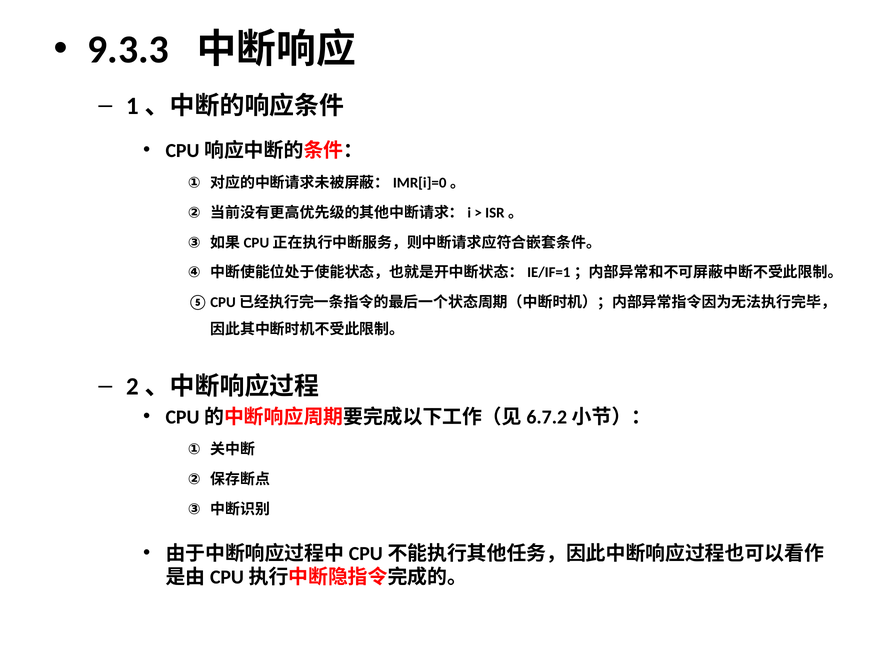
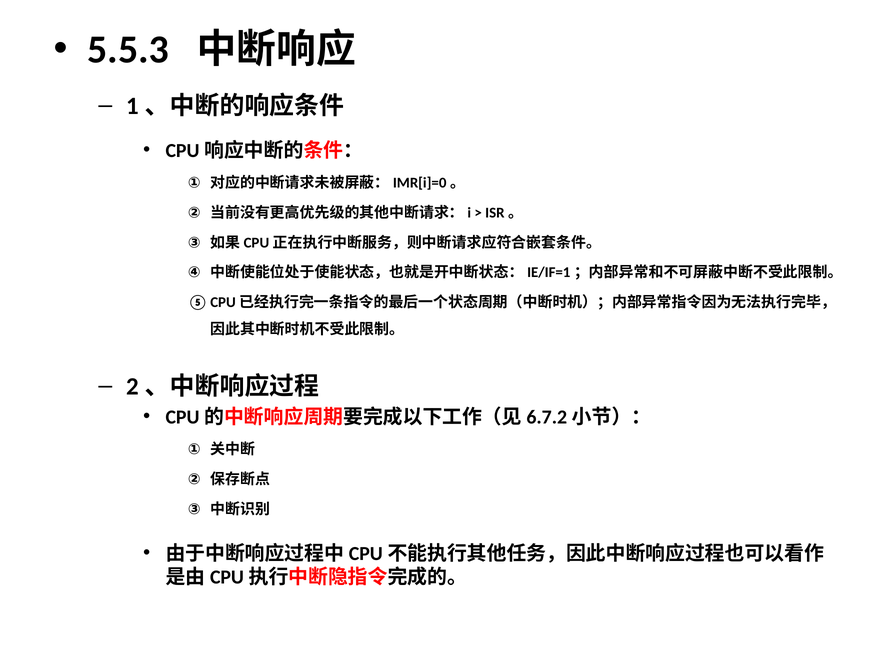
9.3.3: 9.3.3 -> 5.5.3 (128, 50)
